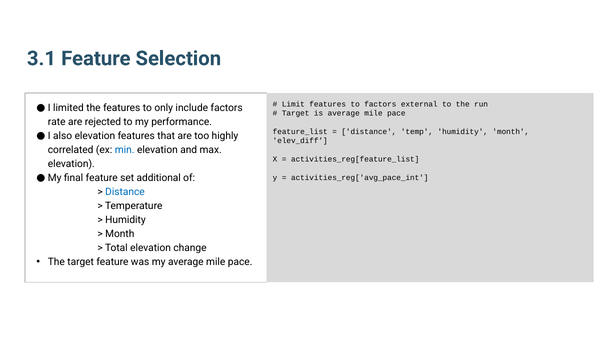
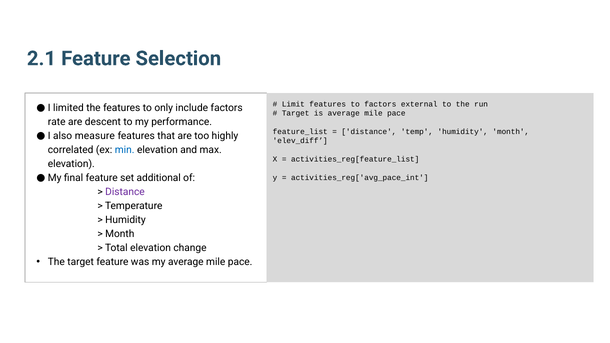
3.1: 3.1 -> 2.1 (41, 59)
rejected: rejected -> descent (103, 122)
also elevation: elevation -> measure (95, 136)
Distance colour: blue -> purple (125, 192)
